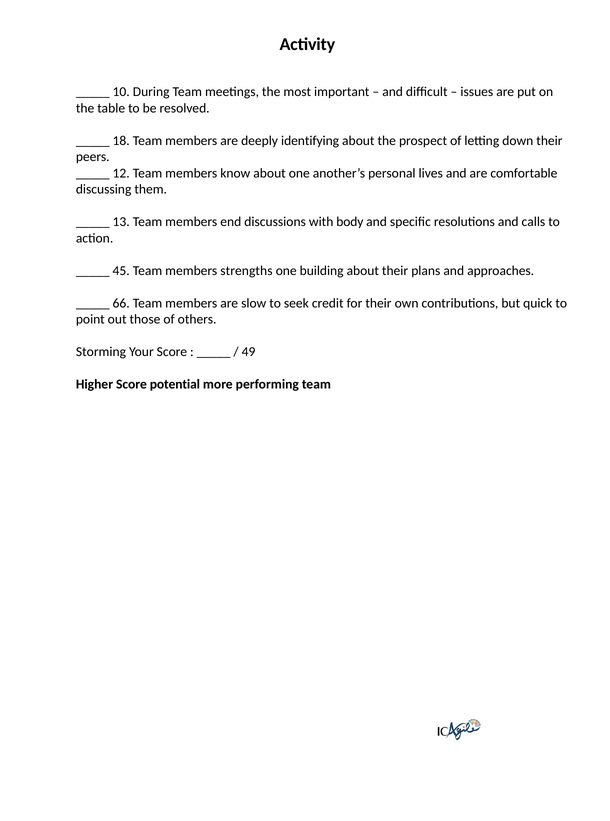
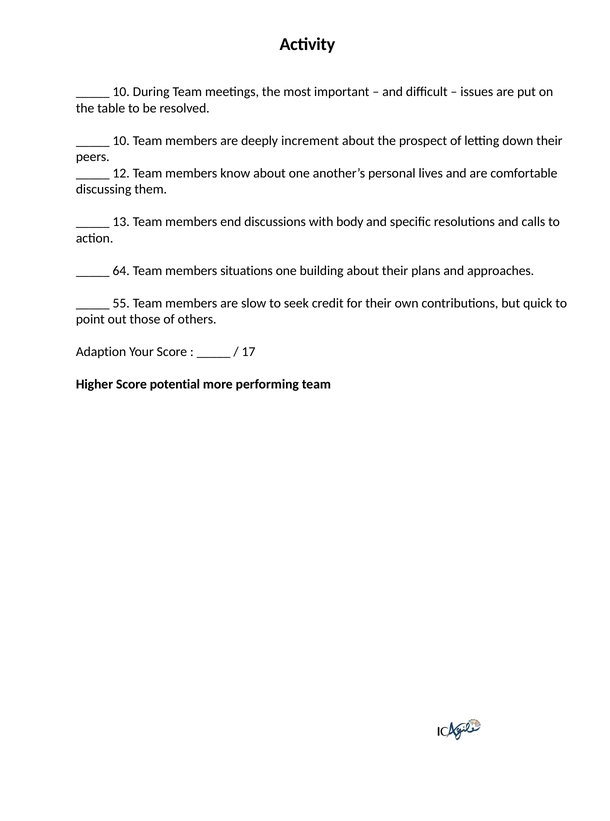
18: 18 -> 10 (121, 141)
identifying: identifying -> increment (310, 141)
45: 45 -> 64 (121, 271)
strengths: strengths -> situations (247, 271)
66: 66 -> 55 (121, 304)
Storming: Storming -> Adaption (101, 352)
49: 49 -> 17 (249, 352)
